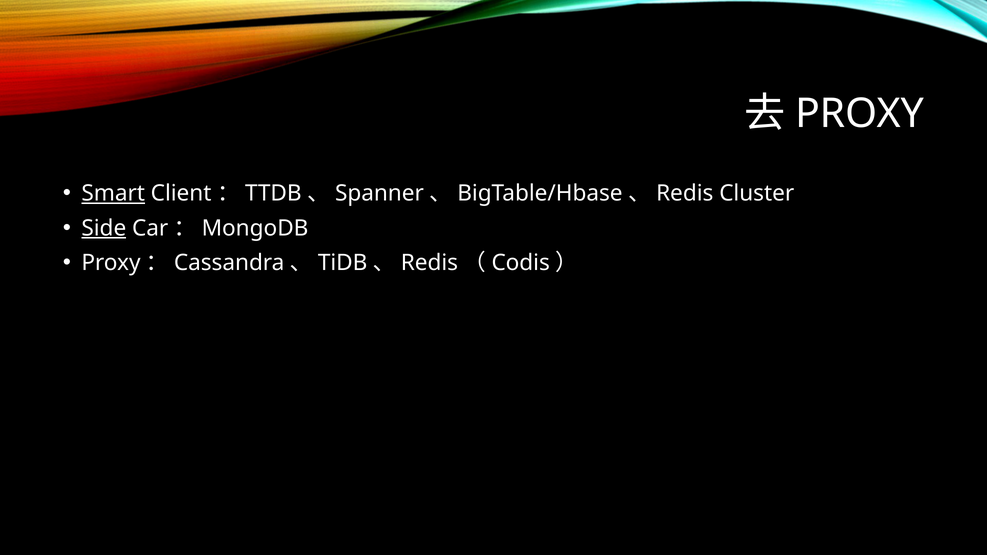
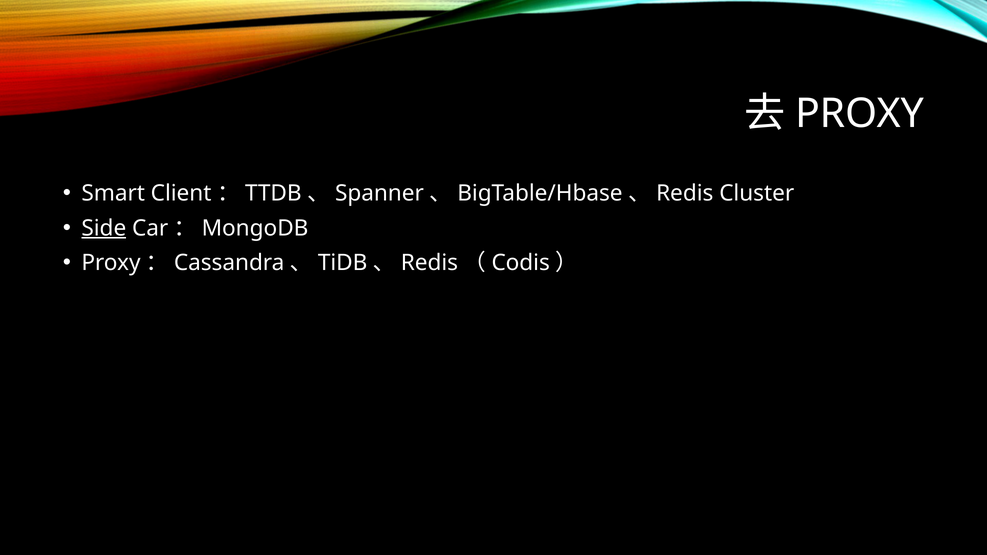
Smart underline: present -> none (113, 193)
